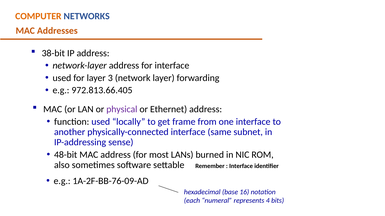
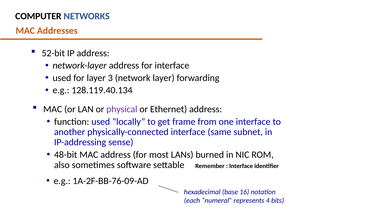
COMPUTER colour: orange -> black (38, 16)
38-bit: 38-bit -> 52-bit (53, 53)
972.813.66.405: 972.813.66.405 -> 128.119.40.134 (102, 91)
